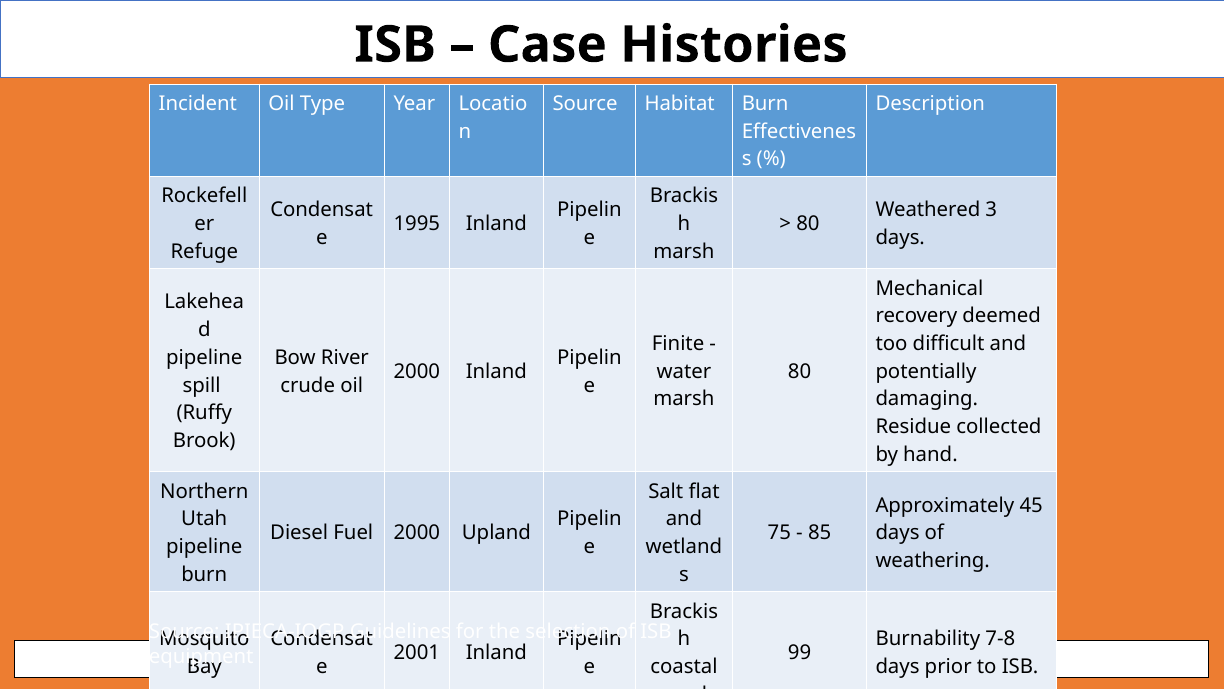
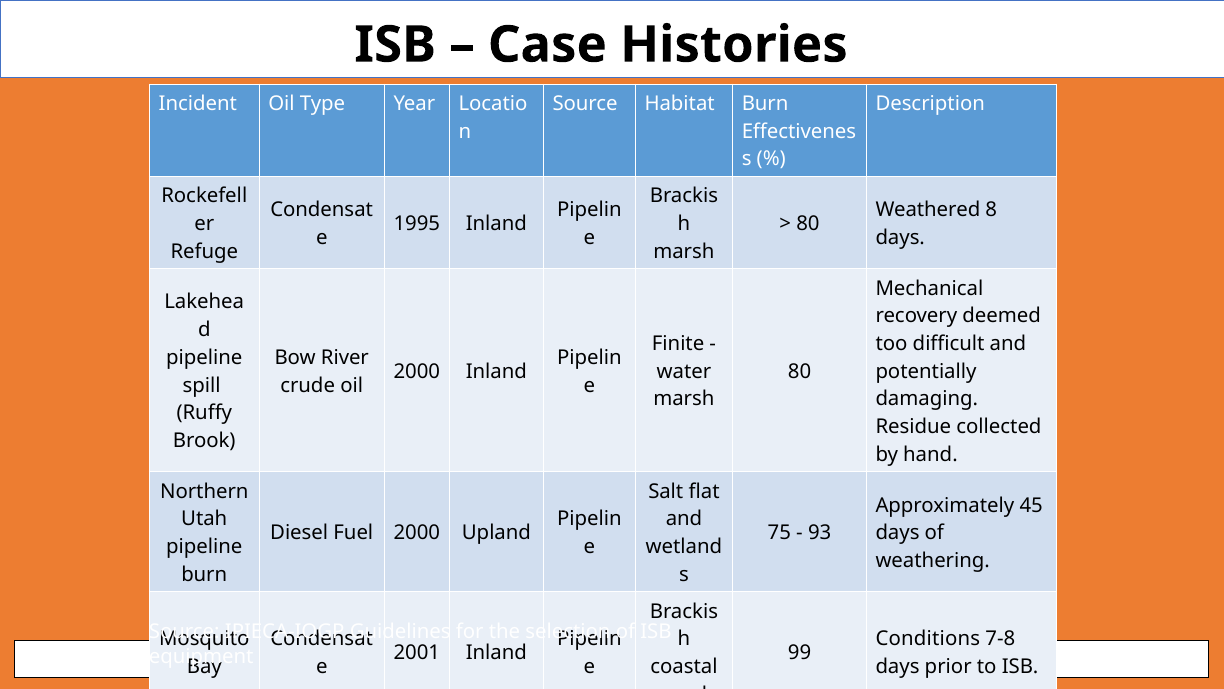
3: 3 -> 8 (991, 210)
85: 85 -> 93 (820, 533)
Burnability: Burnability -> Conditions (928, 639)
